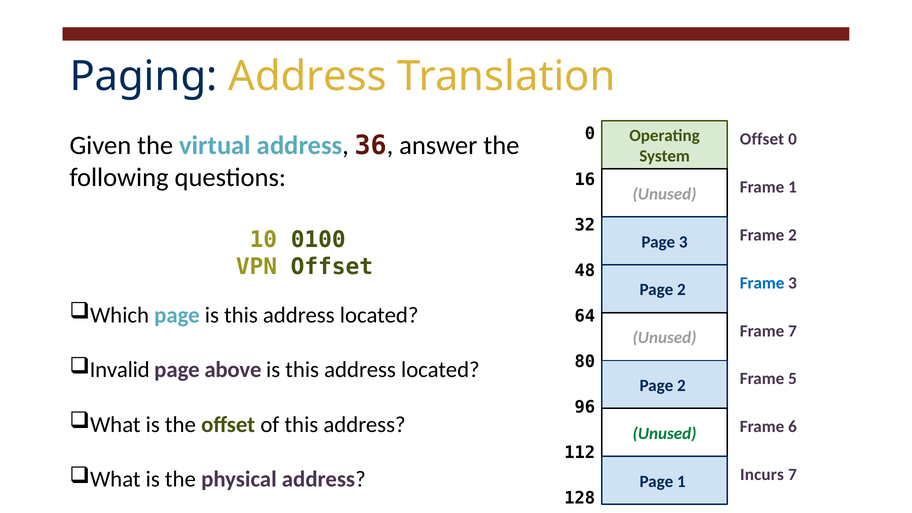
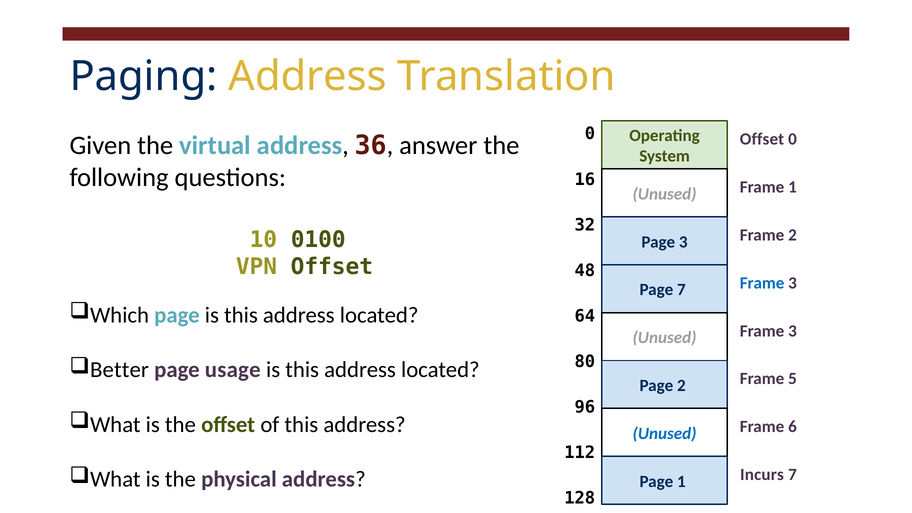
2: 2 -> 7 (681, 290)
7: 7 -> 3 (793, 331)
Invalid: Invalid -> Better (119, 370)
above: above -> usage (233, 370)
Unused colour: green -> blue (665, 434)
